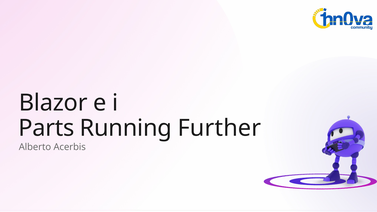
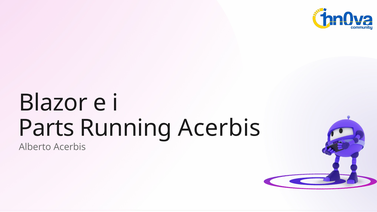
Running Further: Further -> Acerbis (219, 128)
